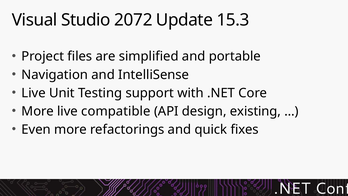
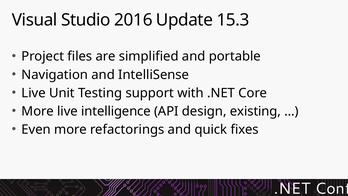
2072: 2072 -> 2016 (133, 20)
compatible: compatible -> intelligence (116, 111)
